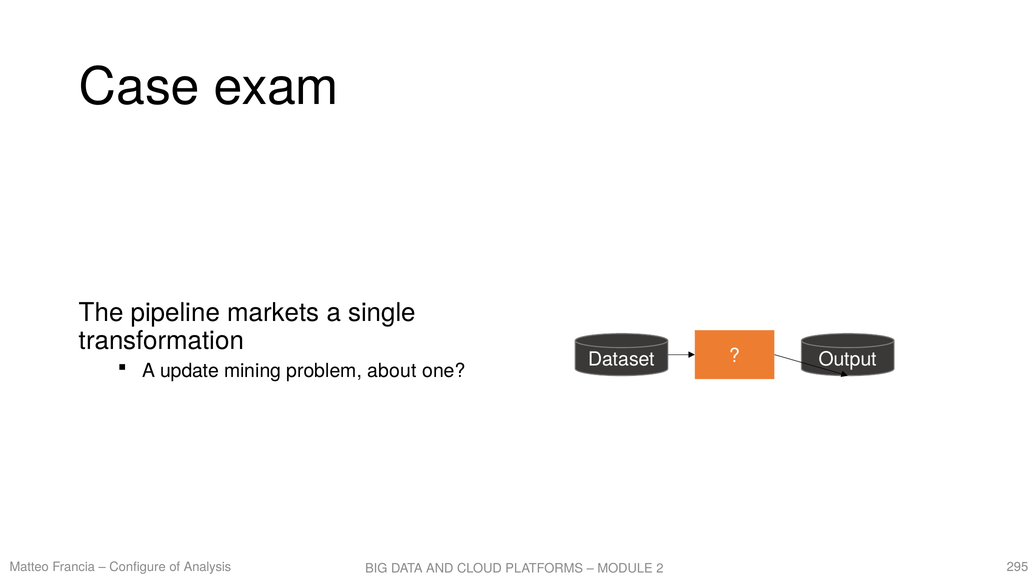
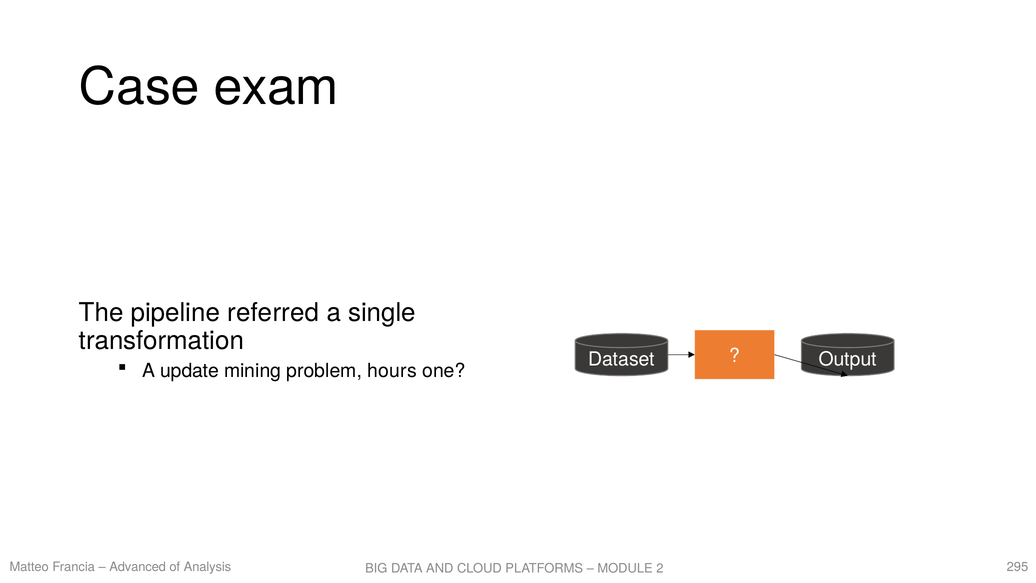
markets: markets -> referred (273, 313)
about: about -> hours (392, 371)
Configure: Configure -> Advanced (138, 567)
